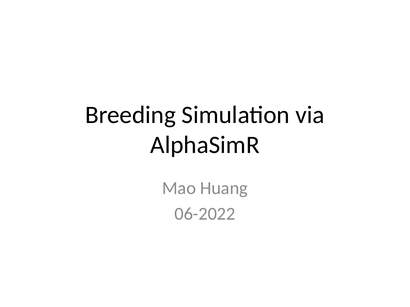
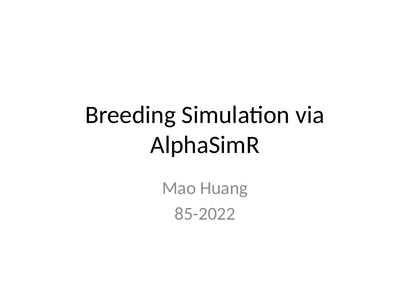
06-2022: 06-2022 -> 85-2022 (205, 214)
